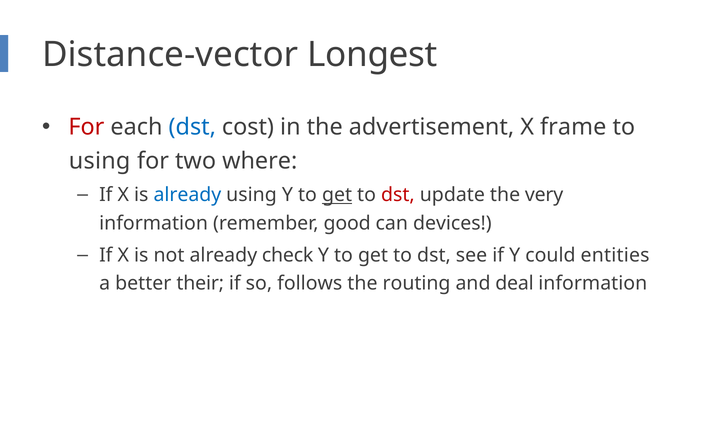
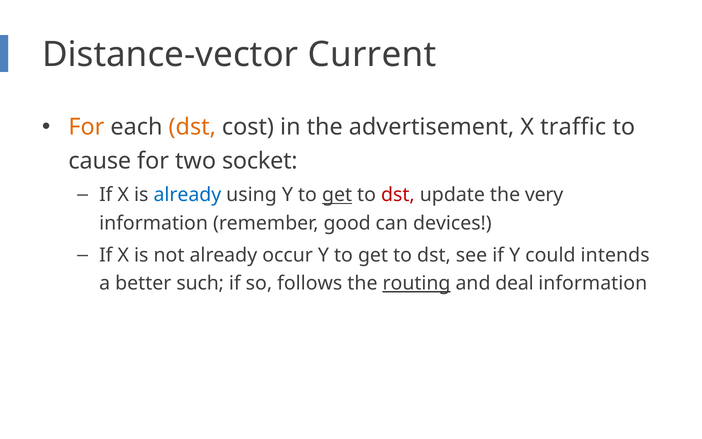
Longest: Longest -> Current (372, 55)
For colour: red -> orange (86, 127)
dst colour: blue -> orange (192, 127)
frame: frame -> traffic (573, 127)
using: using -> cause (100, 161)
where: where -> socket (260, 161)
check: check -> occur (288, 255)
entities: entities -> intends (615, 255)
their: their -> such (200, 283)
routing underline: none -> present (417, 283)
